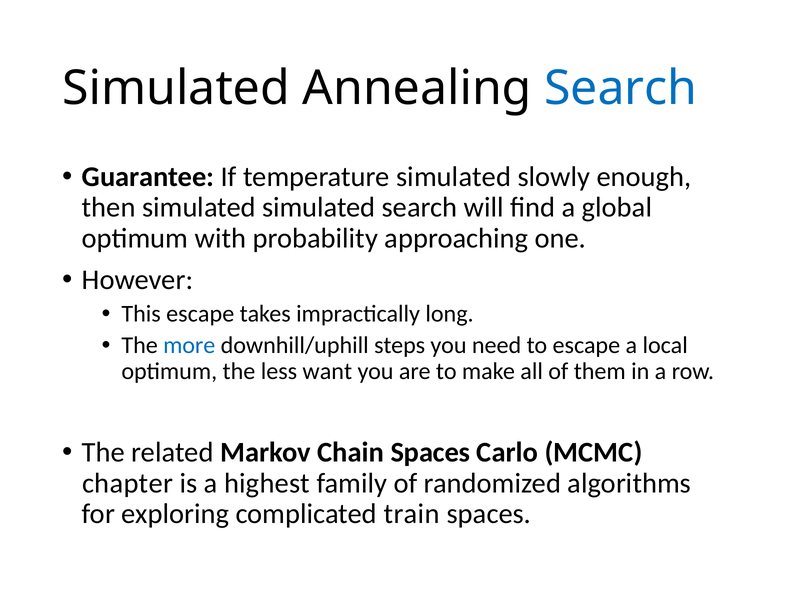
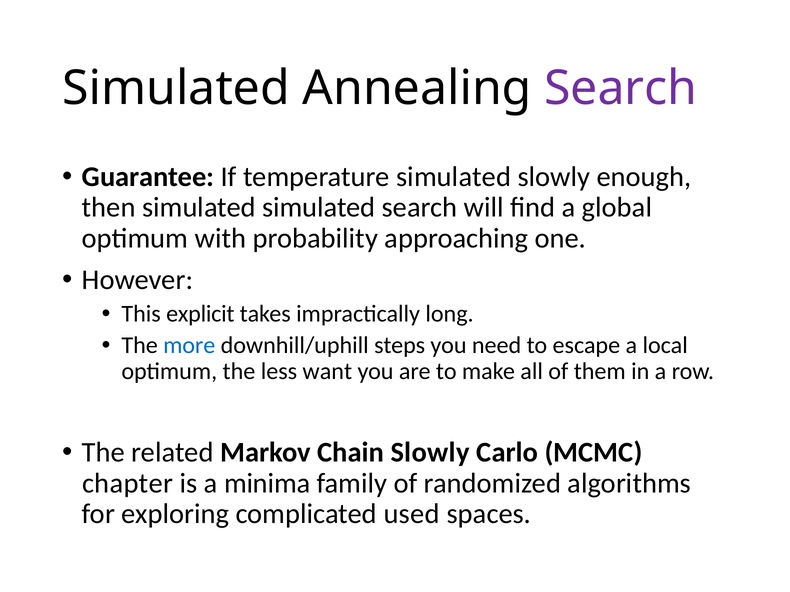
Search colour: blue -> purple (621, 88)
This escape: escape -> explicit (200, 314)
Chain Spaces: Spaces -> Slowly (430, 453)
highest: highest -> minima (267, 484)
train: train -> used (412, 515)
